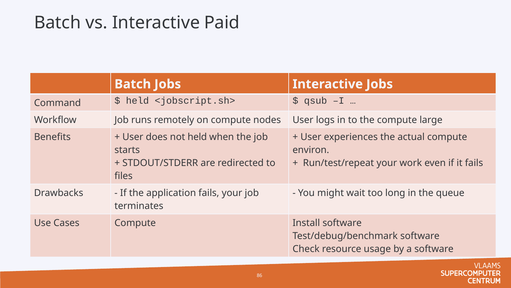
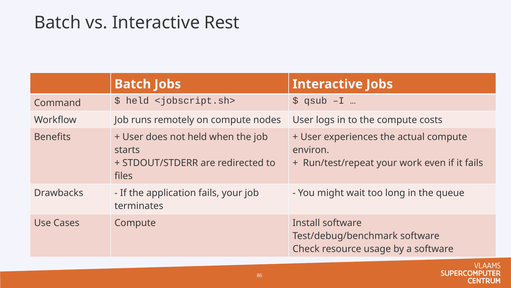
Paid: Paid -> Rest (222, 23)
large: large -> costs (431, 120)
